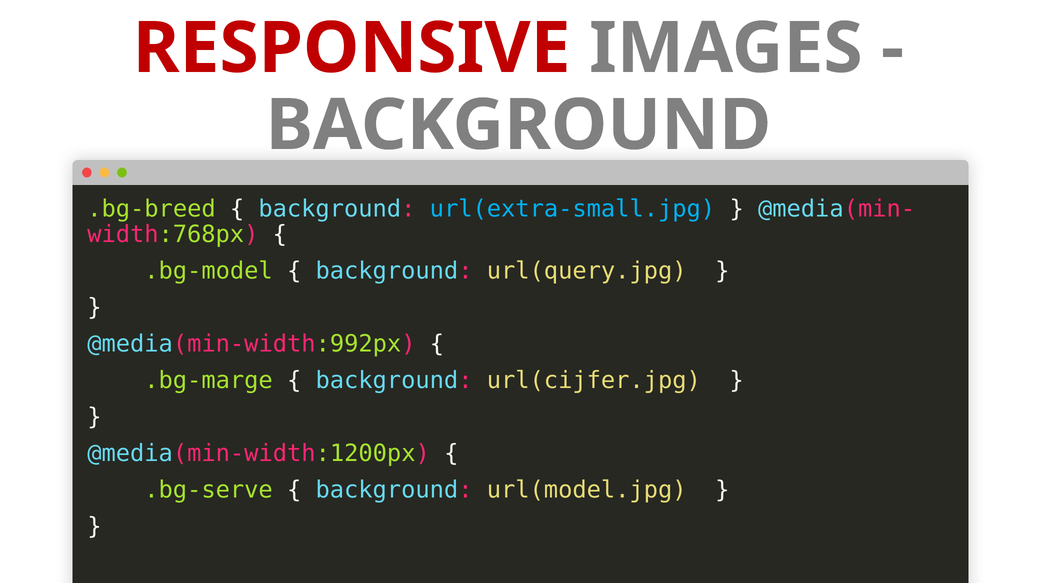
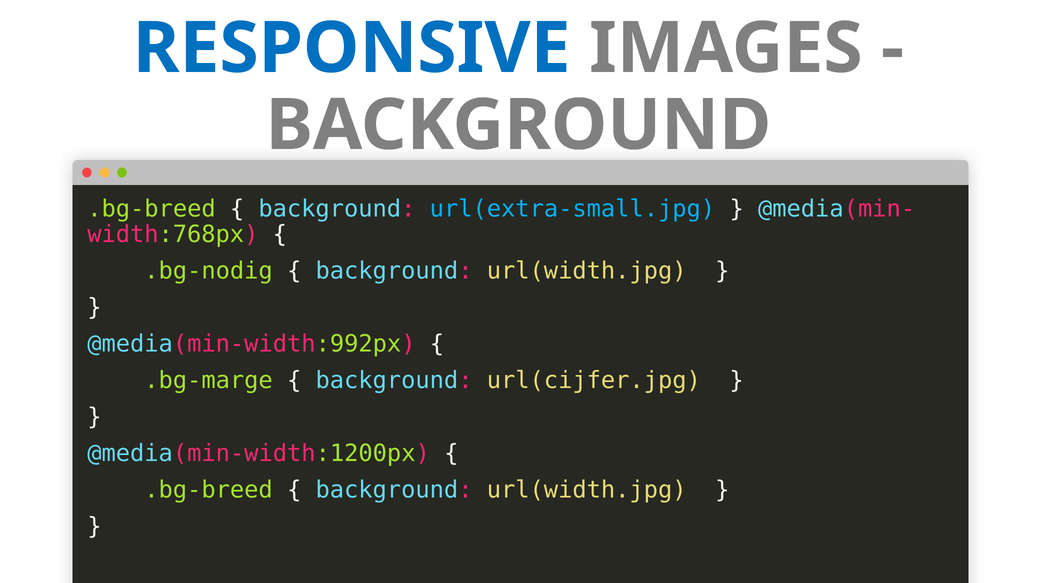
RESPONSIVE colour: red -> blue (352, 48)
.bg-model: .bg-model -> .bg-nodig (209, 271)
url(query.jpg: url(query.jpg -> url(width.jpg (587, 271)
.bg-serve: .bg-serve -> .bg-breed (209, 490)
url(model.jpg: url(model.jpg -> url(width.jpg (587, 490)
